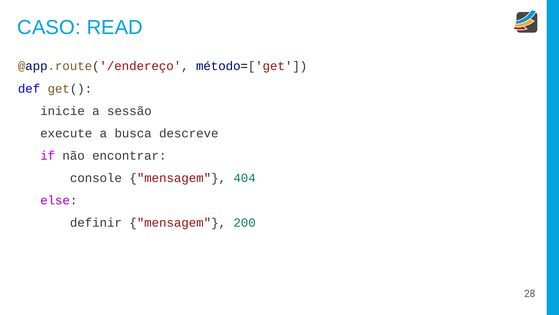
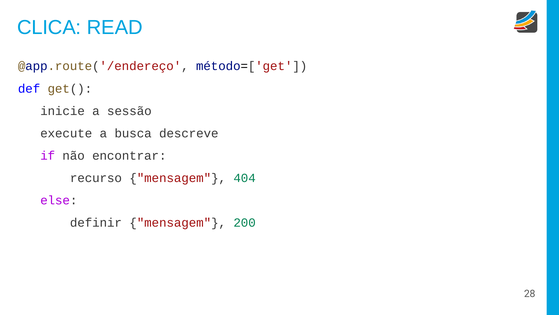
CASO: CASO -> CLICA (49, 27)
console: console -> recurso (96, 178)
